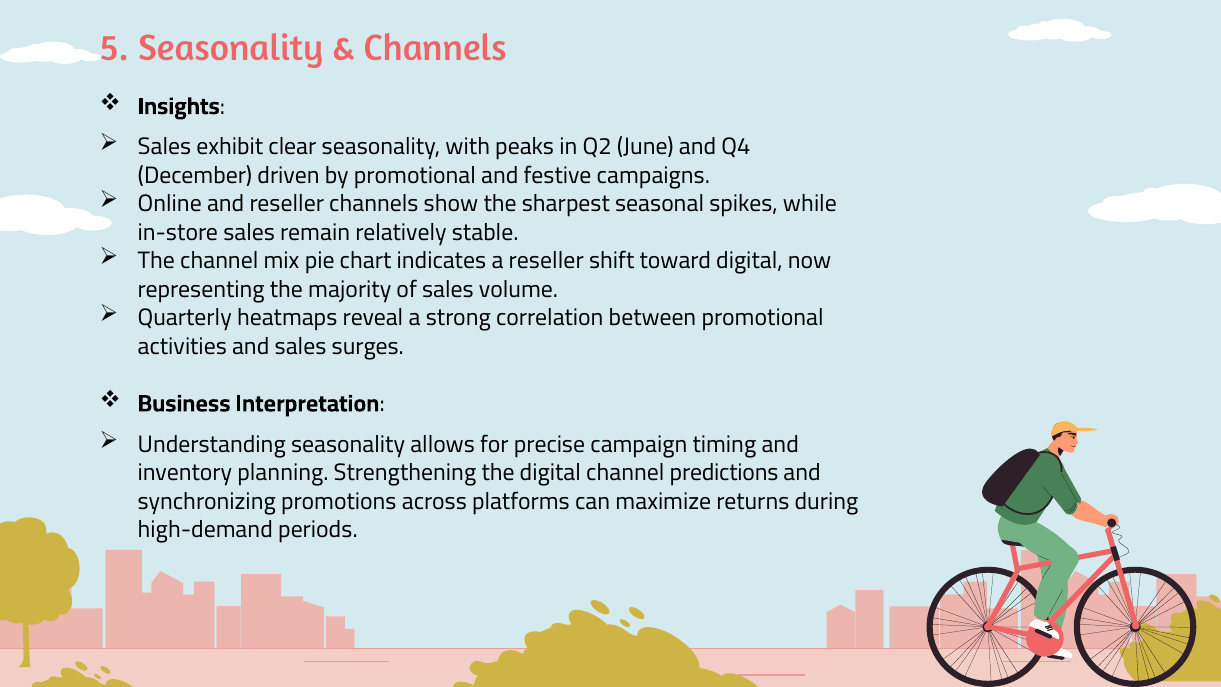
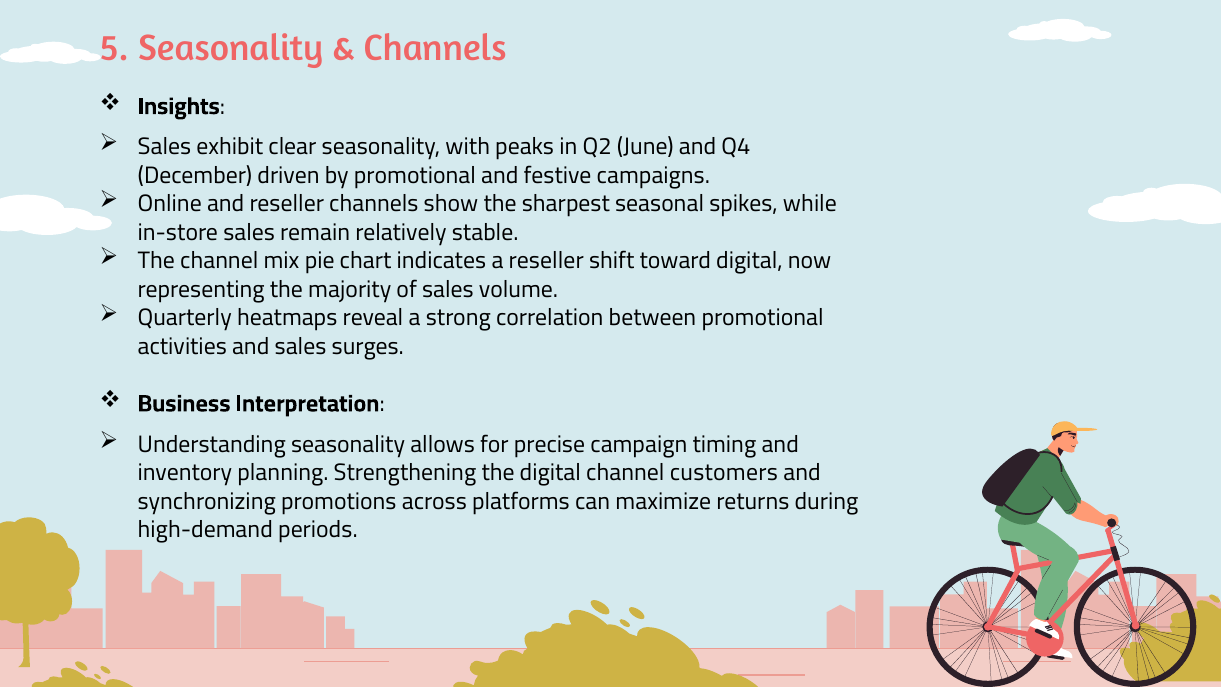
predictions: predictions -> customers (724, 473)
